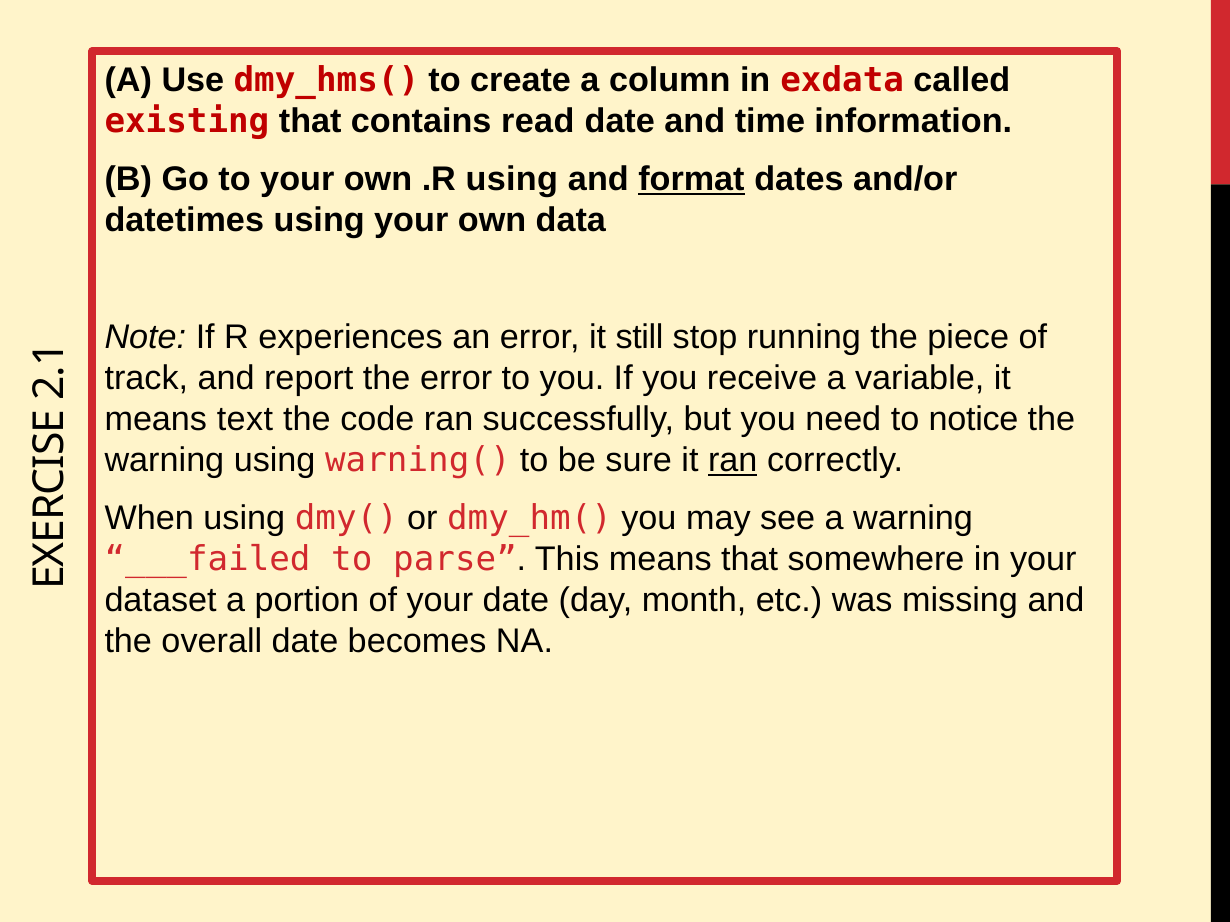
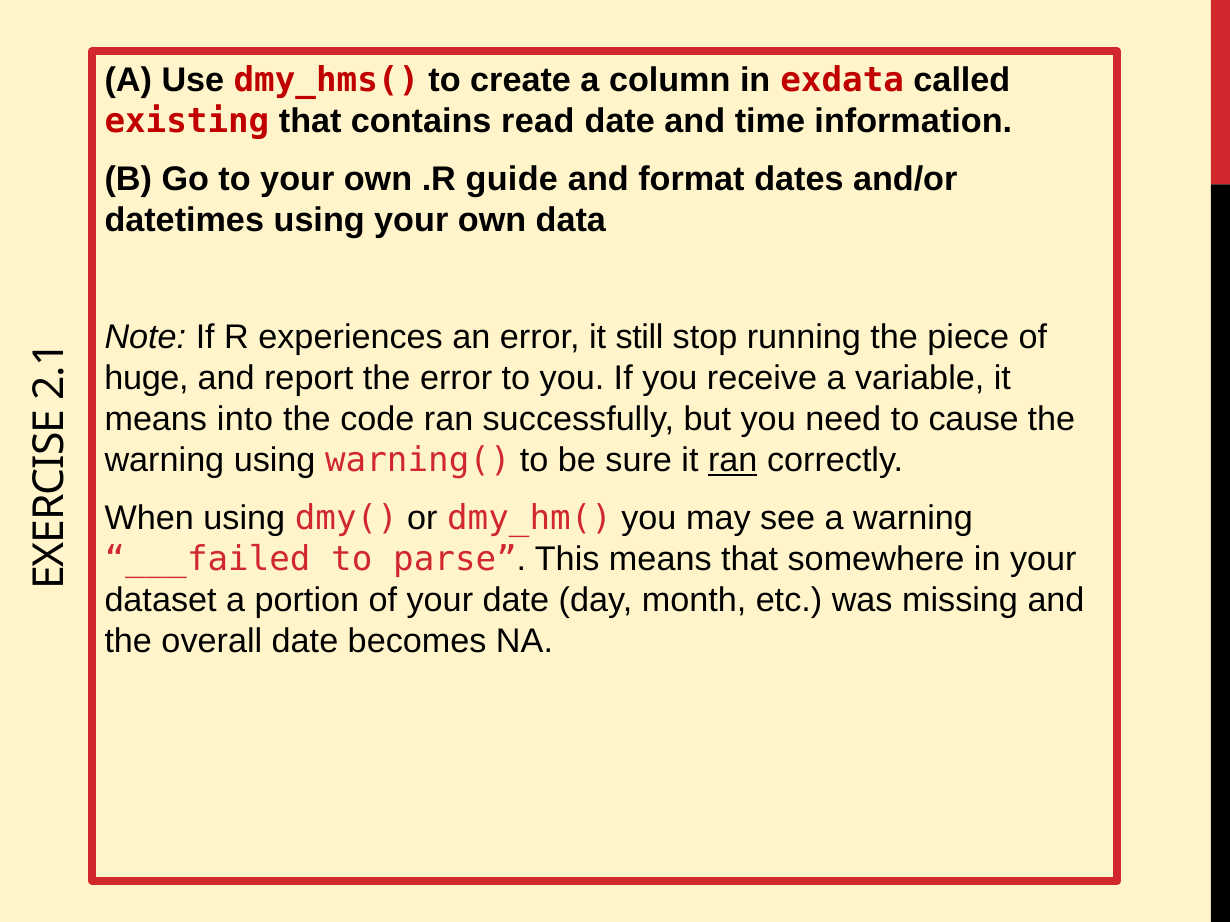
.R using: using -> guide (512, 180)
format underline: present -> none (691, 180)
track: track -> huge (146, 378)
text: text -> into (245, 419)
notice: notice -> cause (974, 419)
